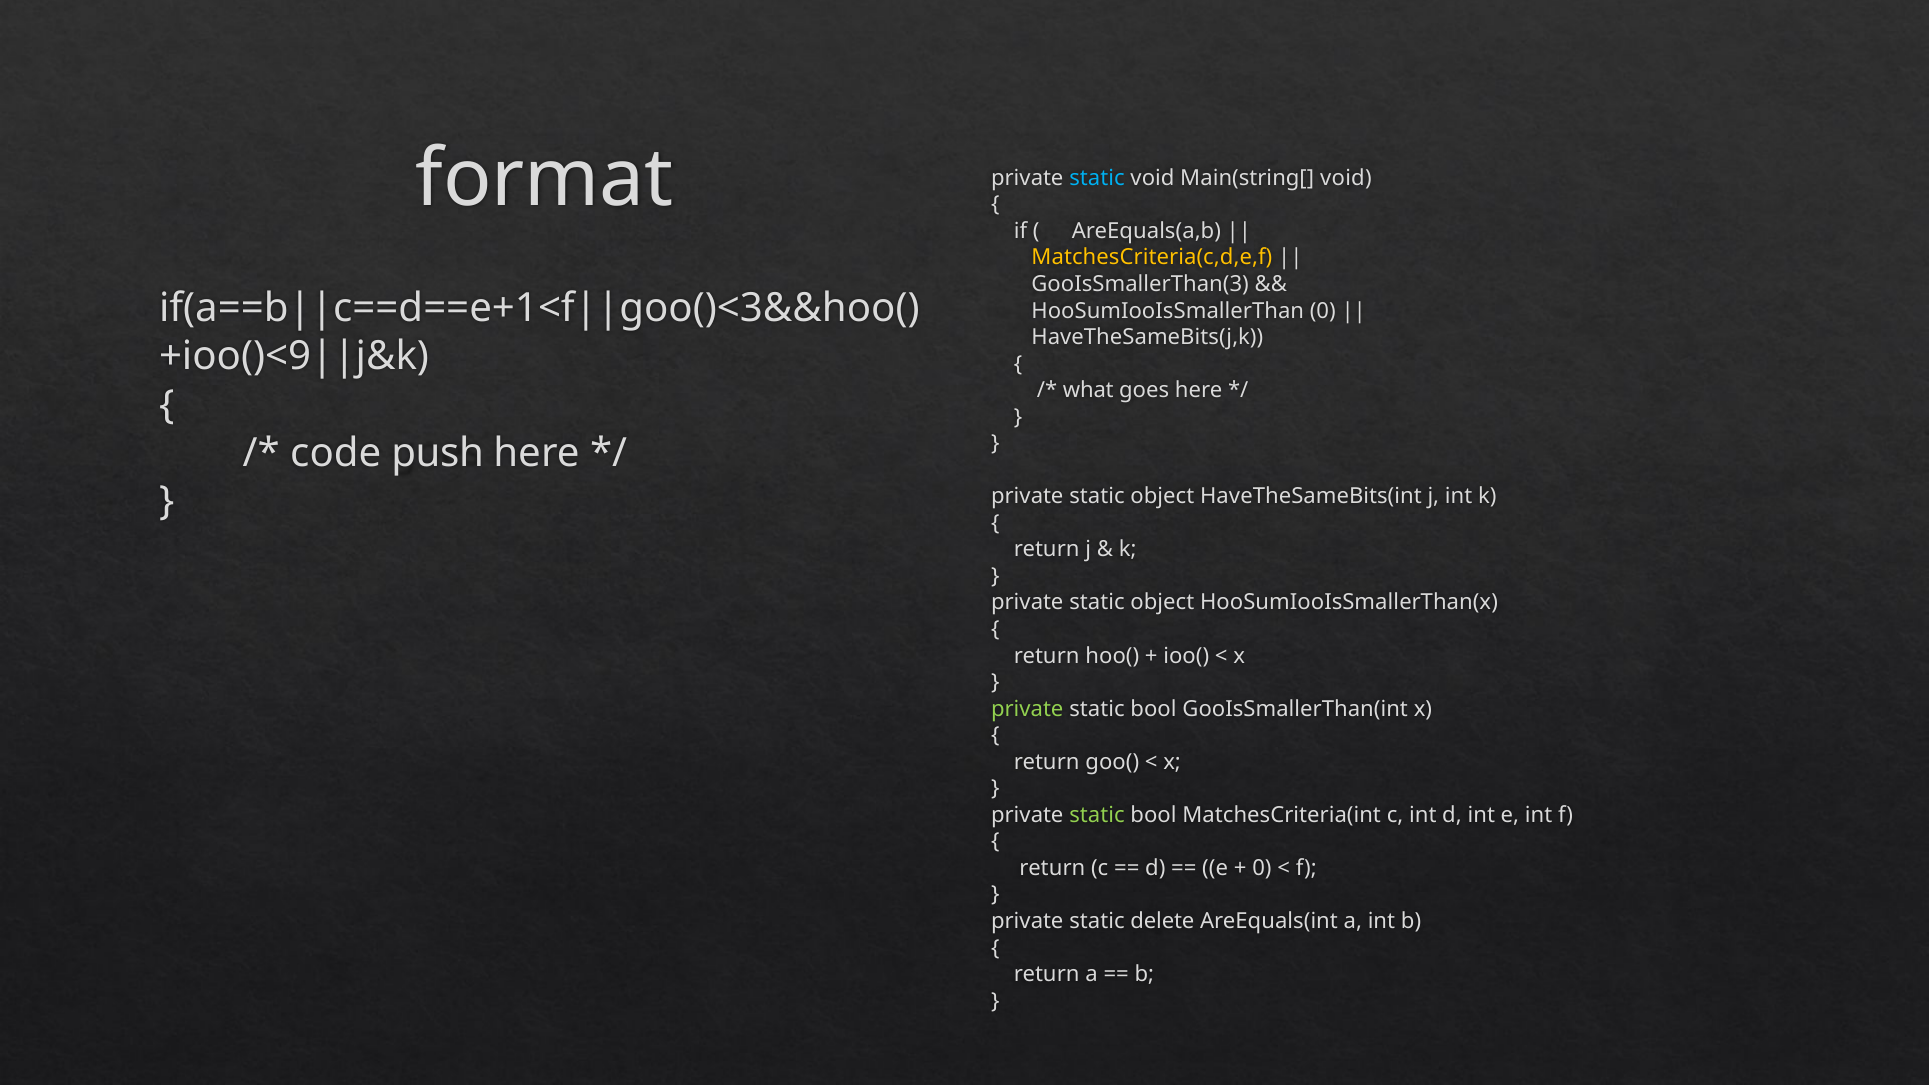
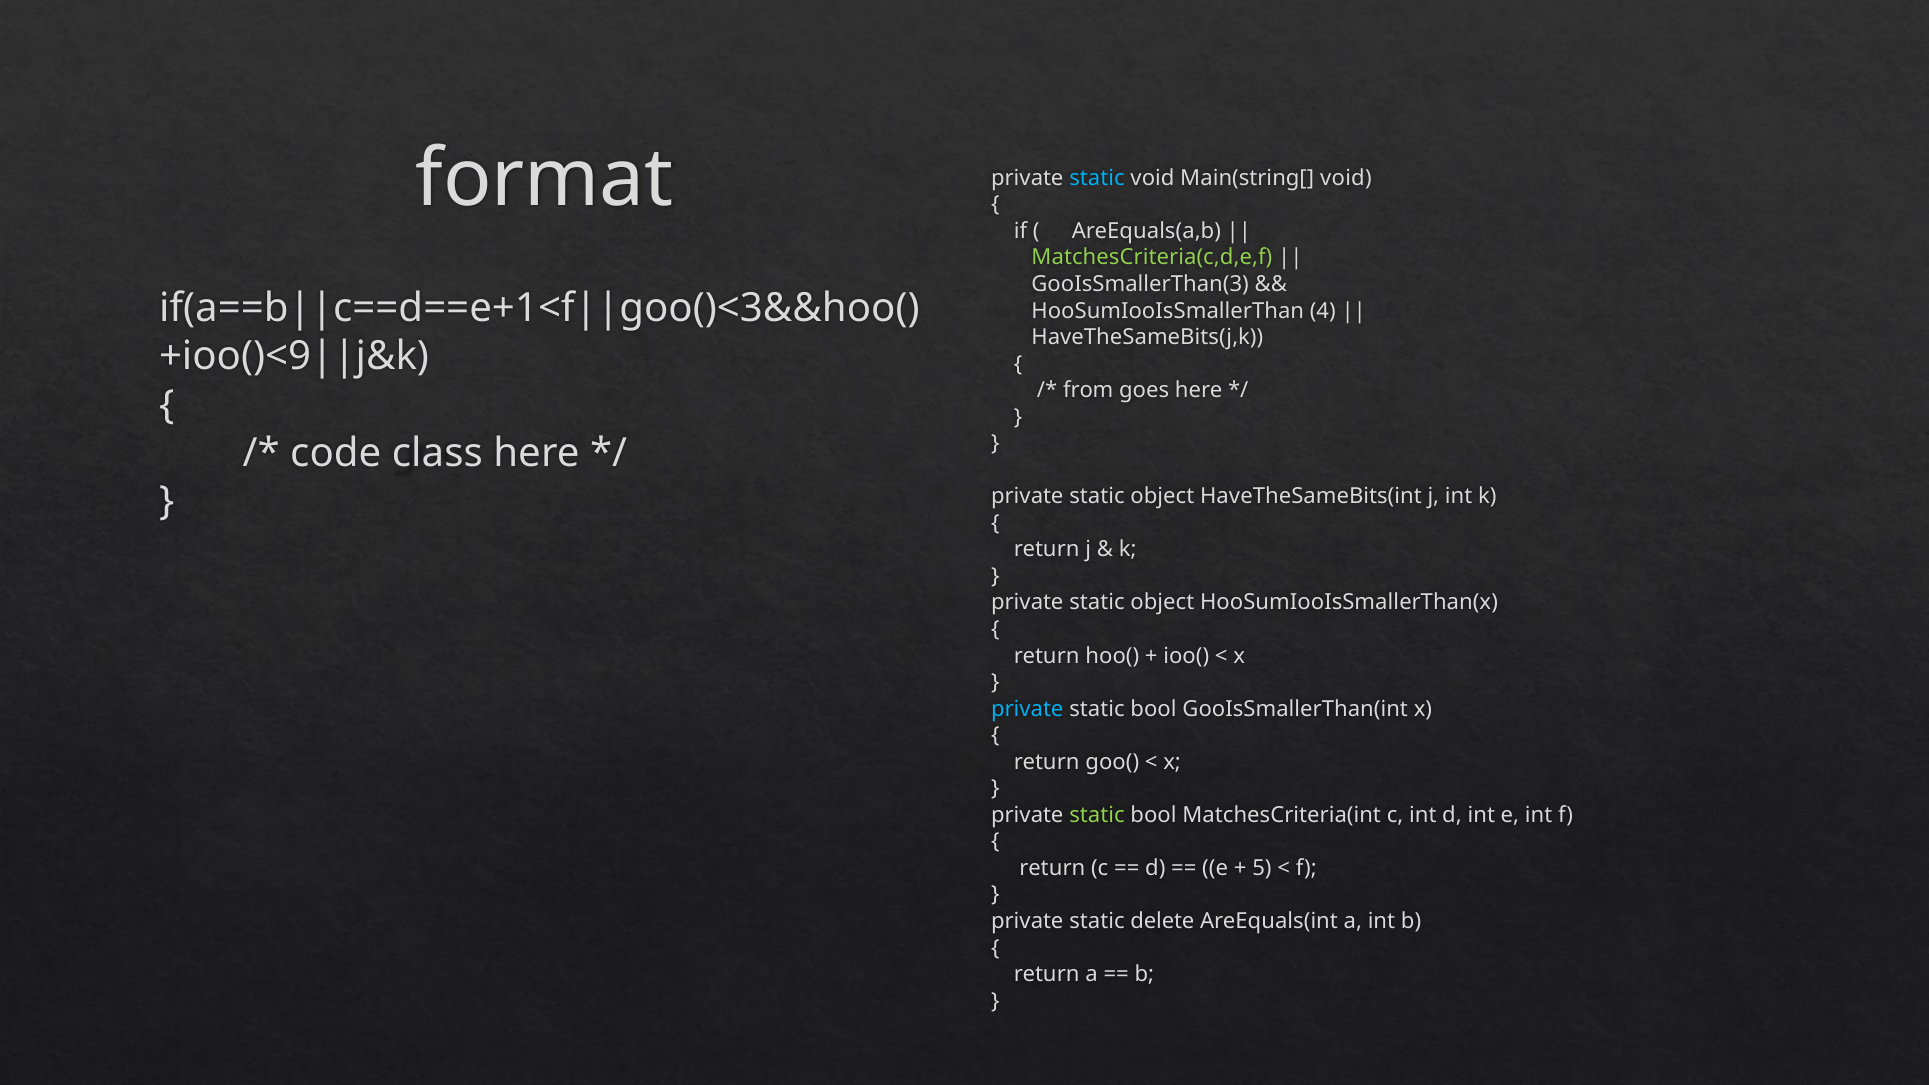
MatchesCriteria(c,d,e,f colour: yellow -> light green (1152, 258)
HooSumIooIsSmallerThan 0: 0 -> 4 (1323, 311)
what: what -> from (1088, 390)
push: push -> class (437, 453)
private colour: light green -> light blue (1027, 709)
0: 0 -> 5 (1262, 868)
